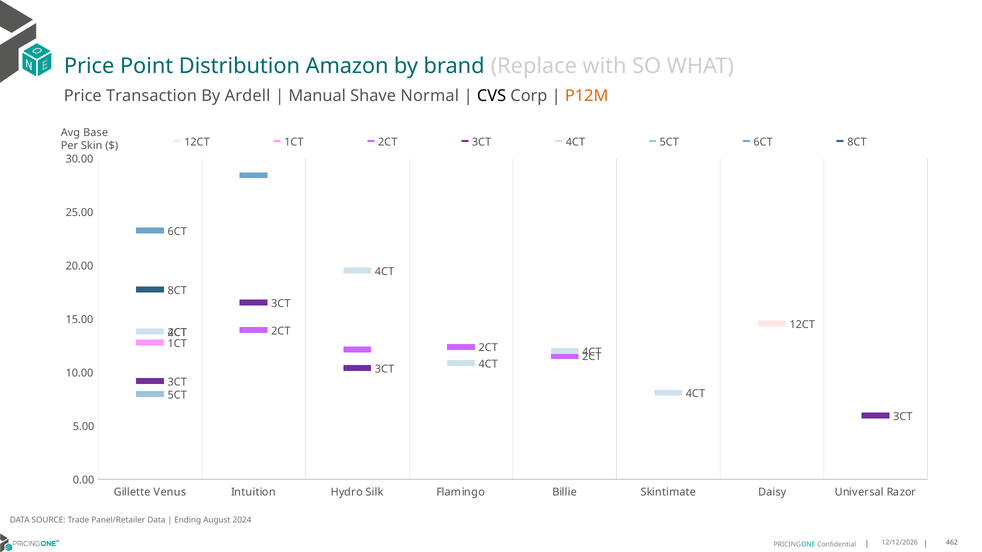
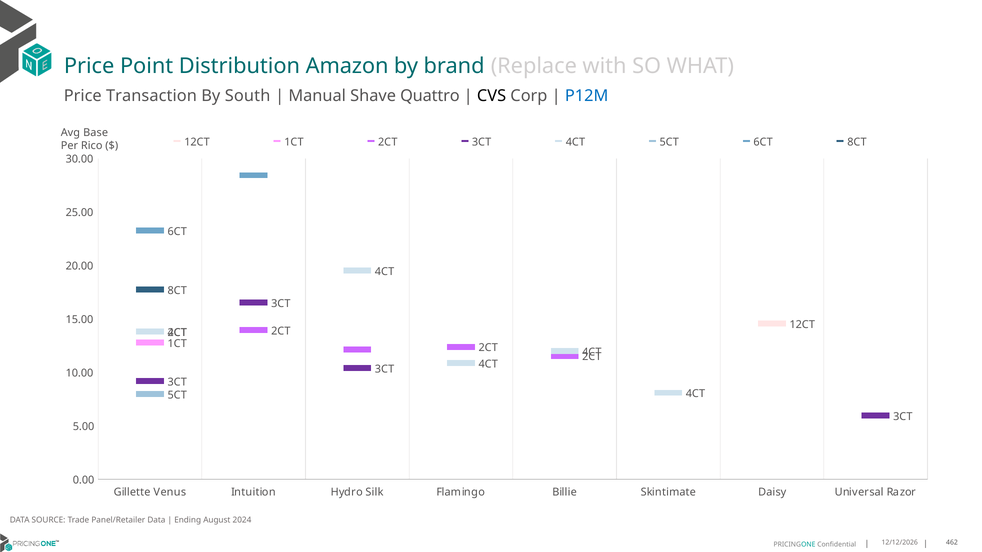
Ardell: Ardell -> South (248, 96)
Normal: Normal -> Quattro (430, 96)
P12M colour: orange -> blue (587, 96)
Skin: Skin -> Rico (92, 146)
